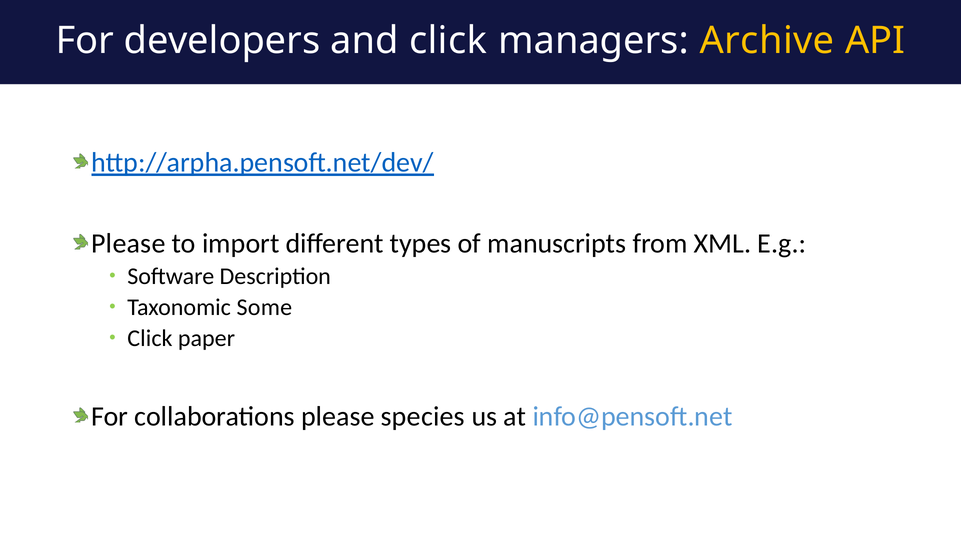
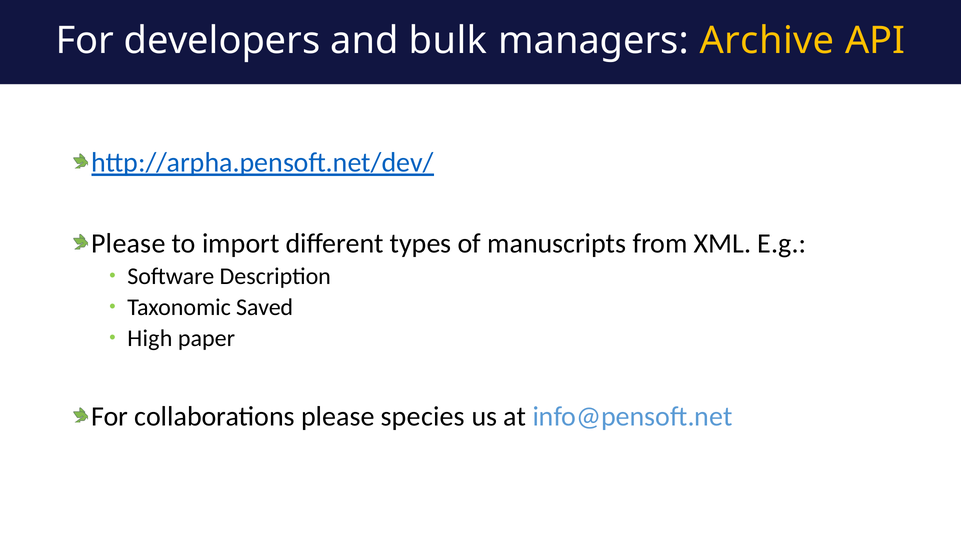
and click: click -> bulk (448, 41)
Some: Some -> Saved (265, 308)
Click: Click -> High (150, 339)
